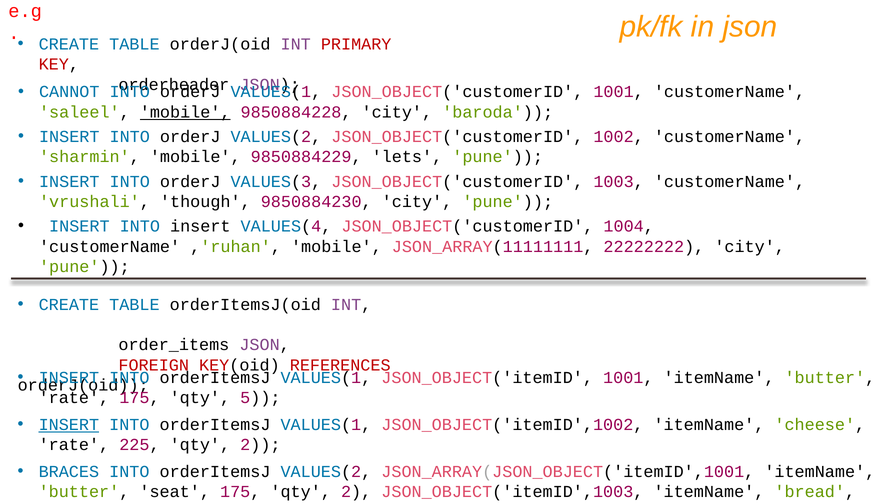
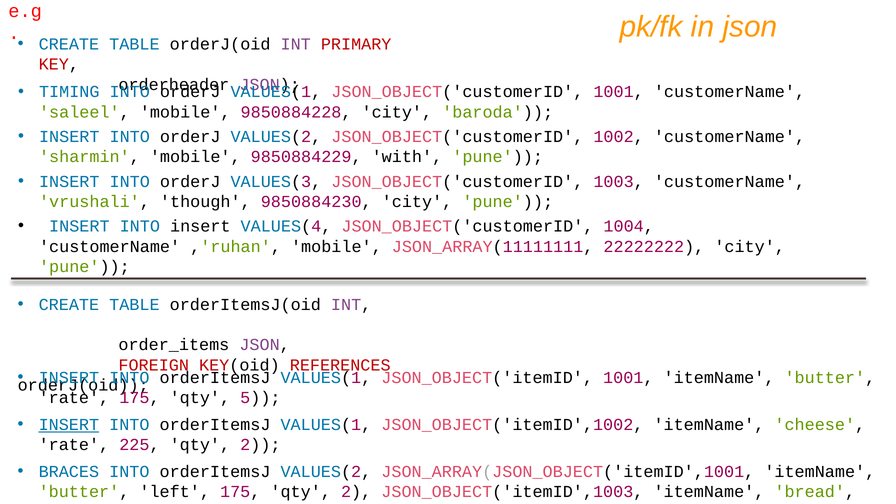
CANNOT: CANNOT -> TIMING (69, 92)
mobile underline: present -> none (185, 112)
lets: lets -> with (407, 157)
seat: seat -> left (175, 492)
